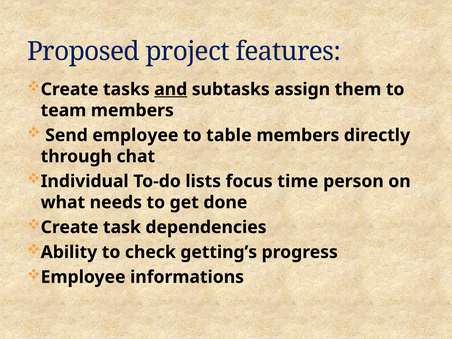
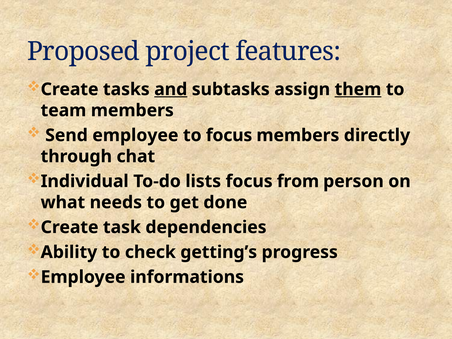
them underline: none -> present (358, 89)
to table: table -> focus (229, 135)
time: time -> from (298, 181)
